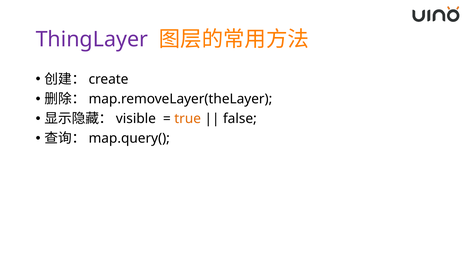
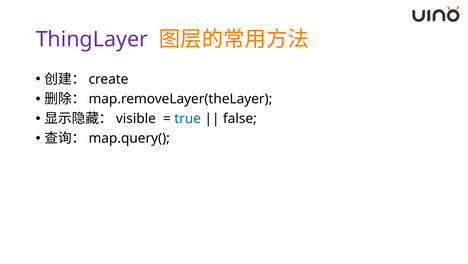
true colour: orange -> blue (188, 118)
